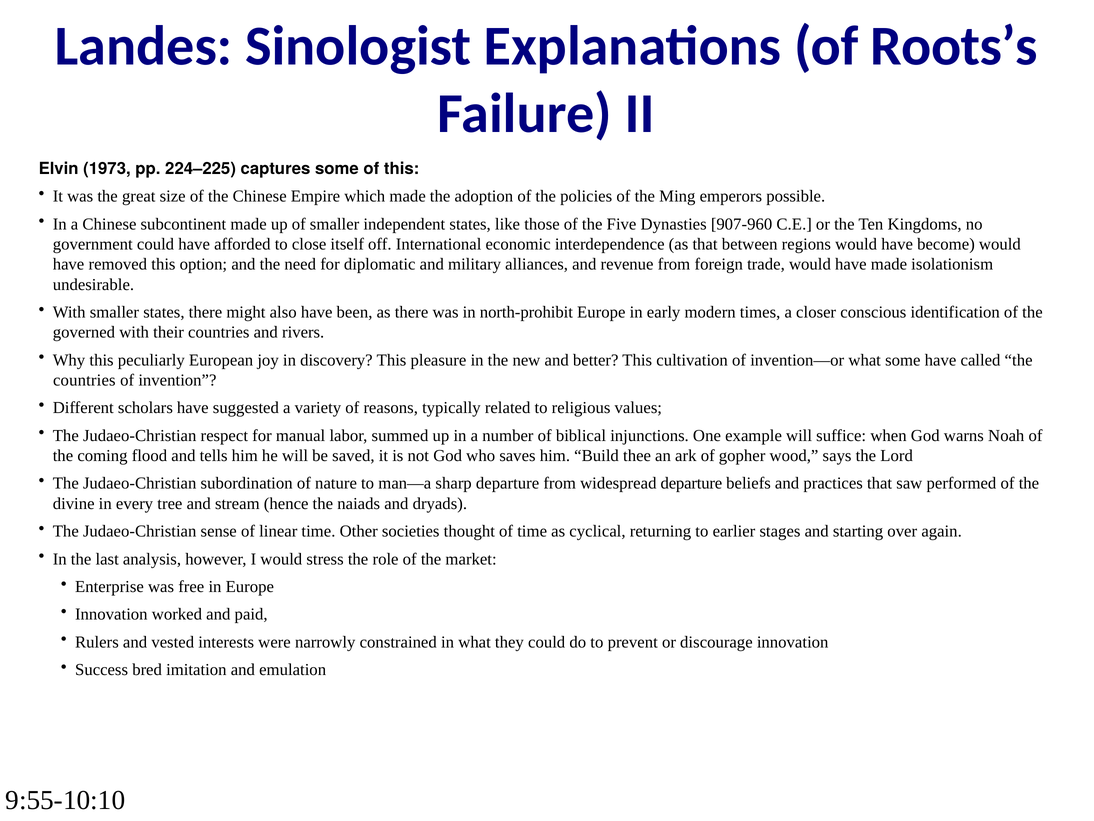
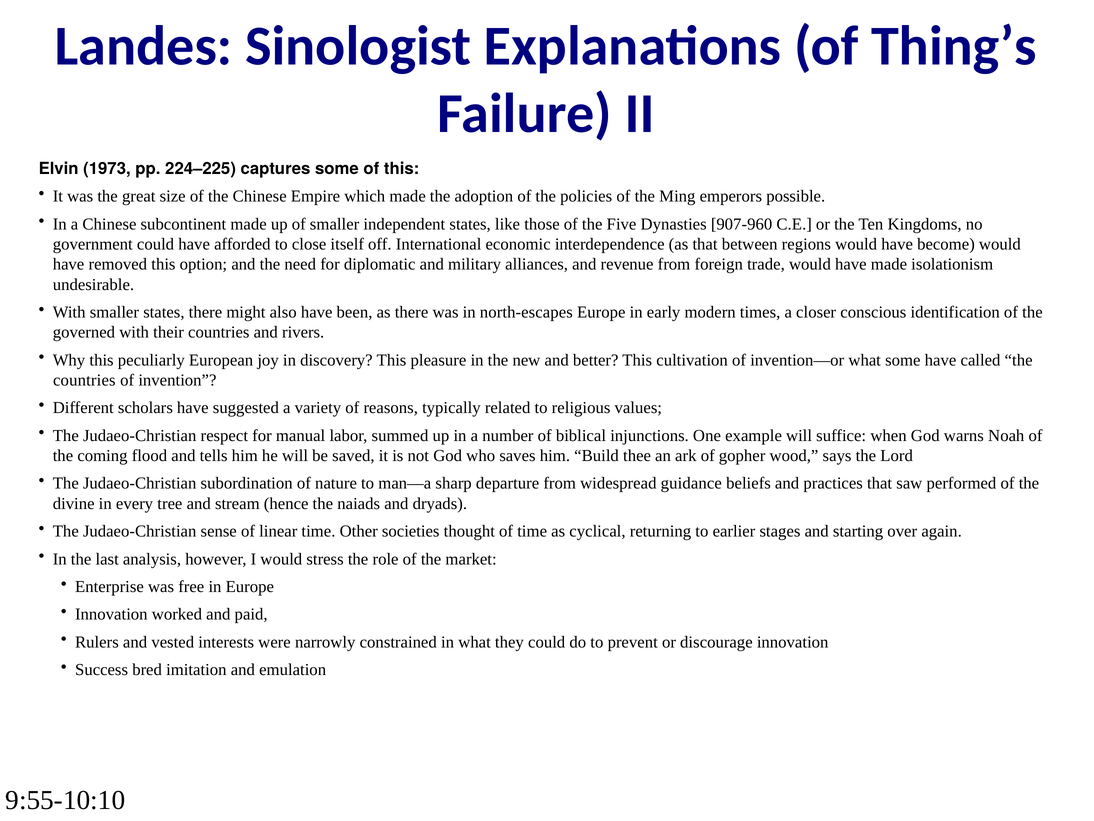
Roots’s: Roots’s -> Thing’s (954, 46)
north-prohibit: north-prohibit -> north-escapes (526, 312)
widespread departure: departure -> guidance (691, 483)
